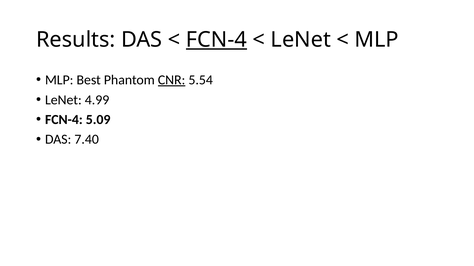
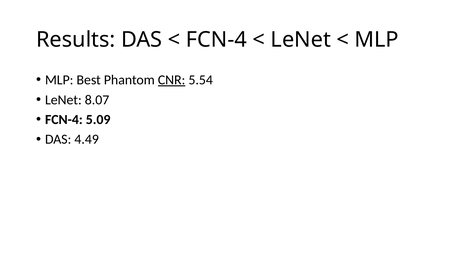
FCN-4 underline: present -> none (216, 40)
4.99: 4.99 -> 8.07 (97, 100)
7.40: 7.40 -> 4.49 (87, 140)
